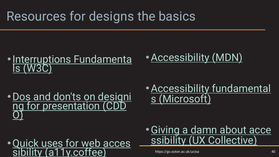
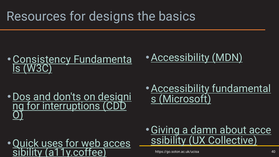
Interruptions: Interruptions -> Consistency (42, 59)
presentation: presentation -> interruptions (71, 106)
